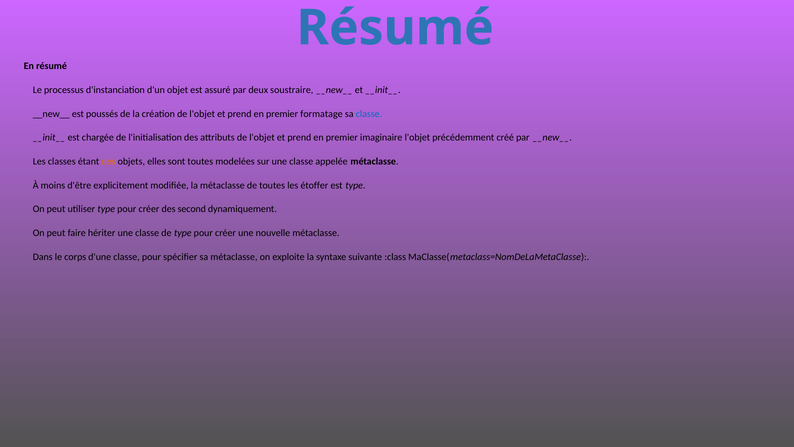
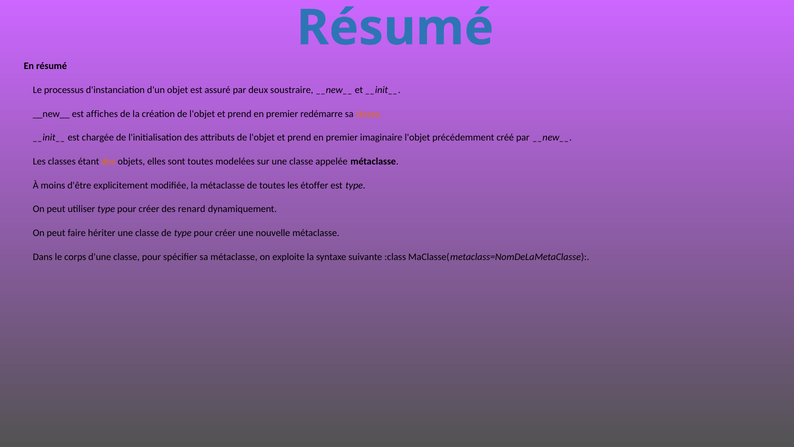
poussés: poussés -> affiches (102, 114)
formatage: formatage -> redémarre (322, 114)
classe colour: blue -> orange (369, 114)
second: second -> renard (192, 209)
